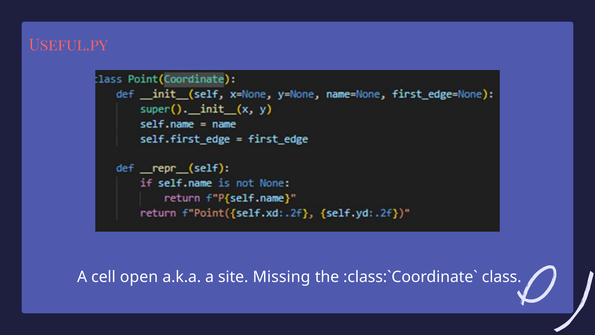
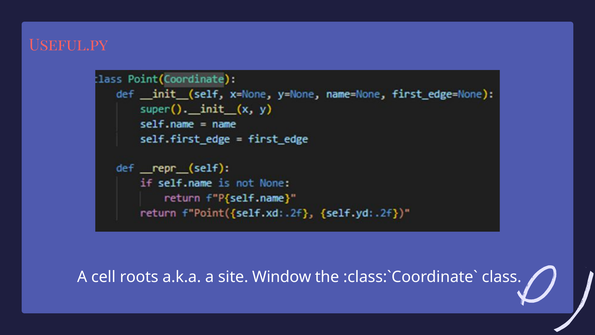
open: open -> roots (139, 277)
Missing: Missing -> Window (282, 277)
